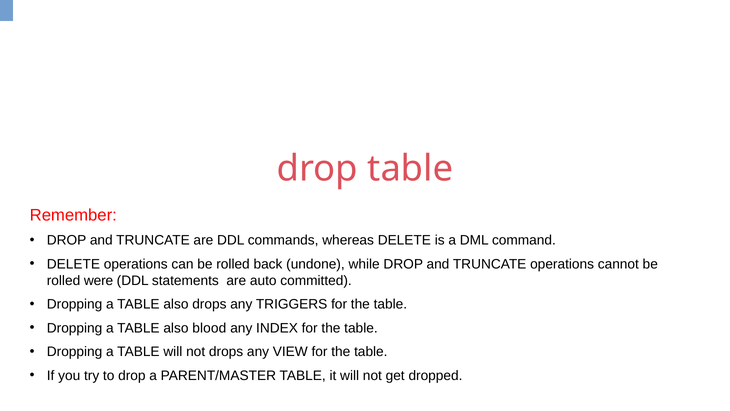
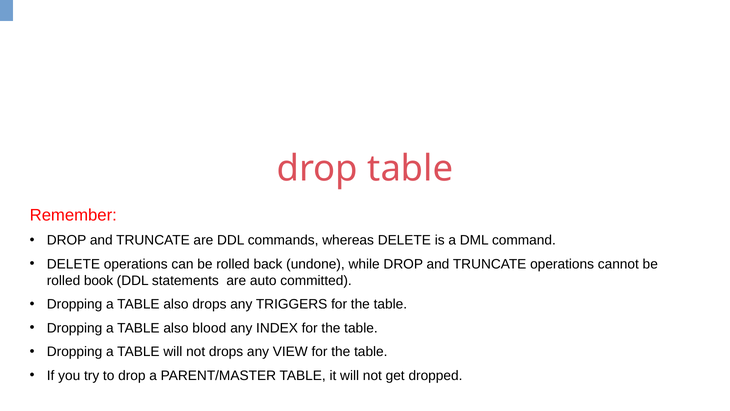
were: were -> book (99, 280)
